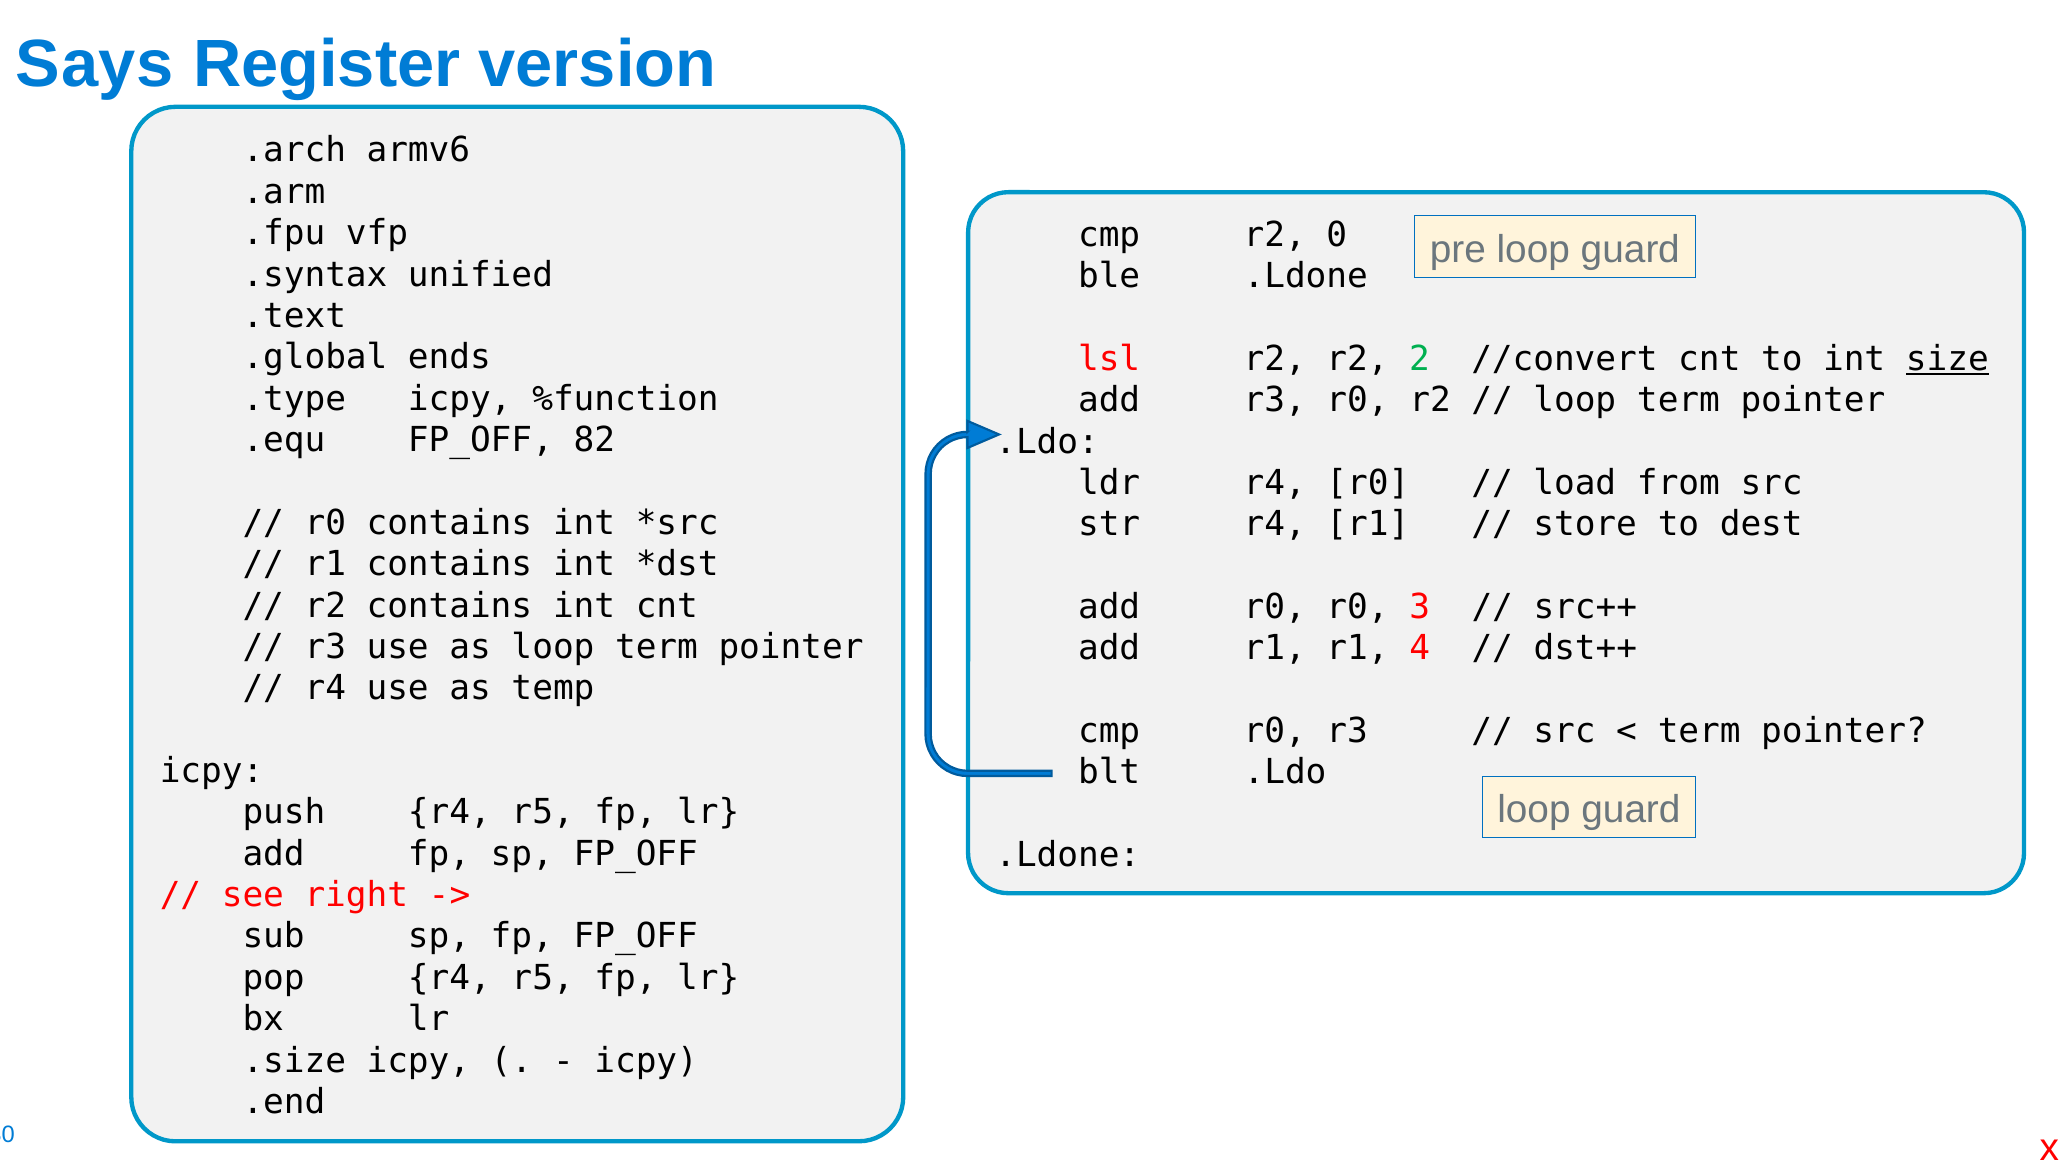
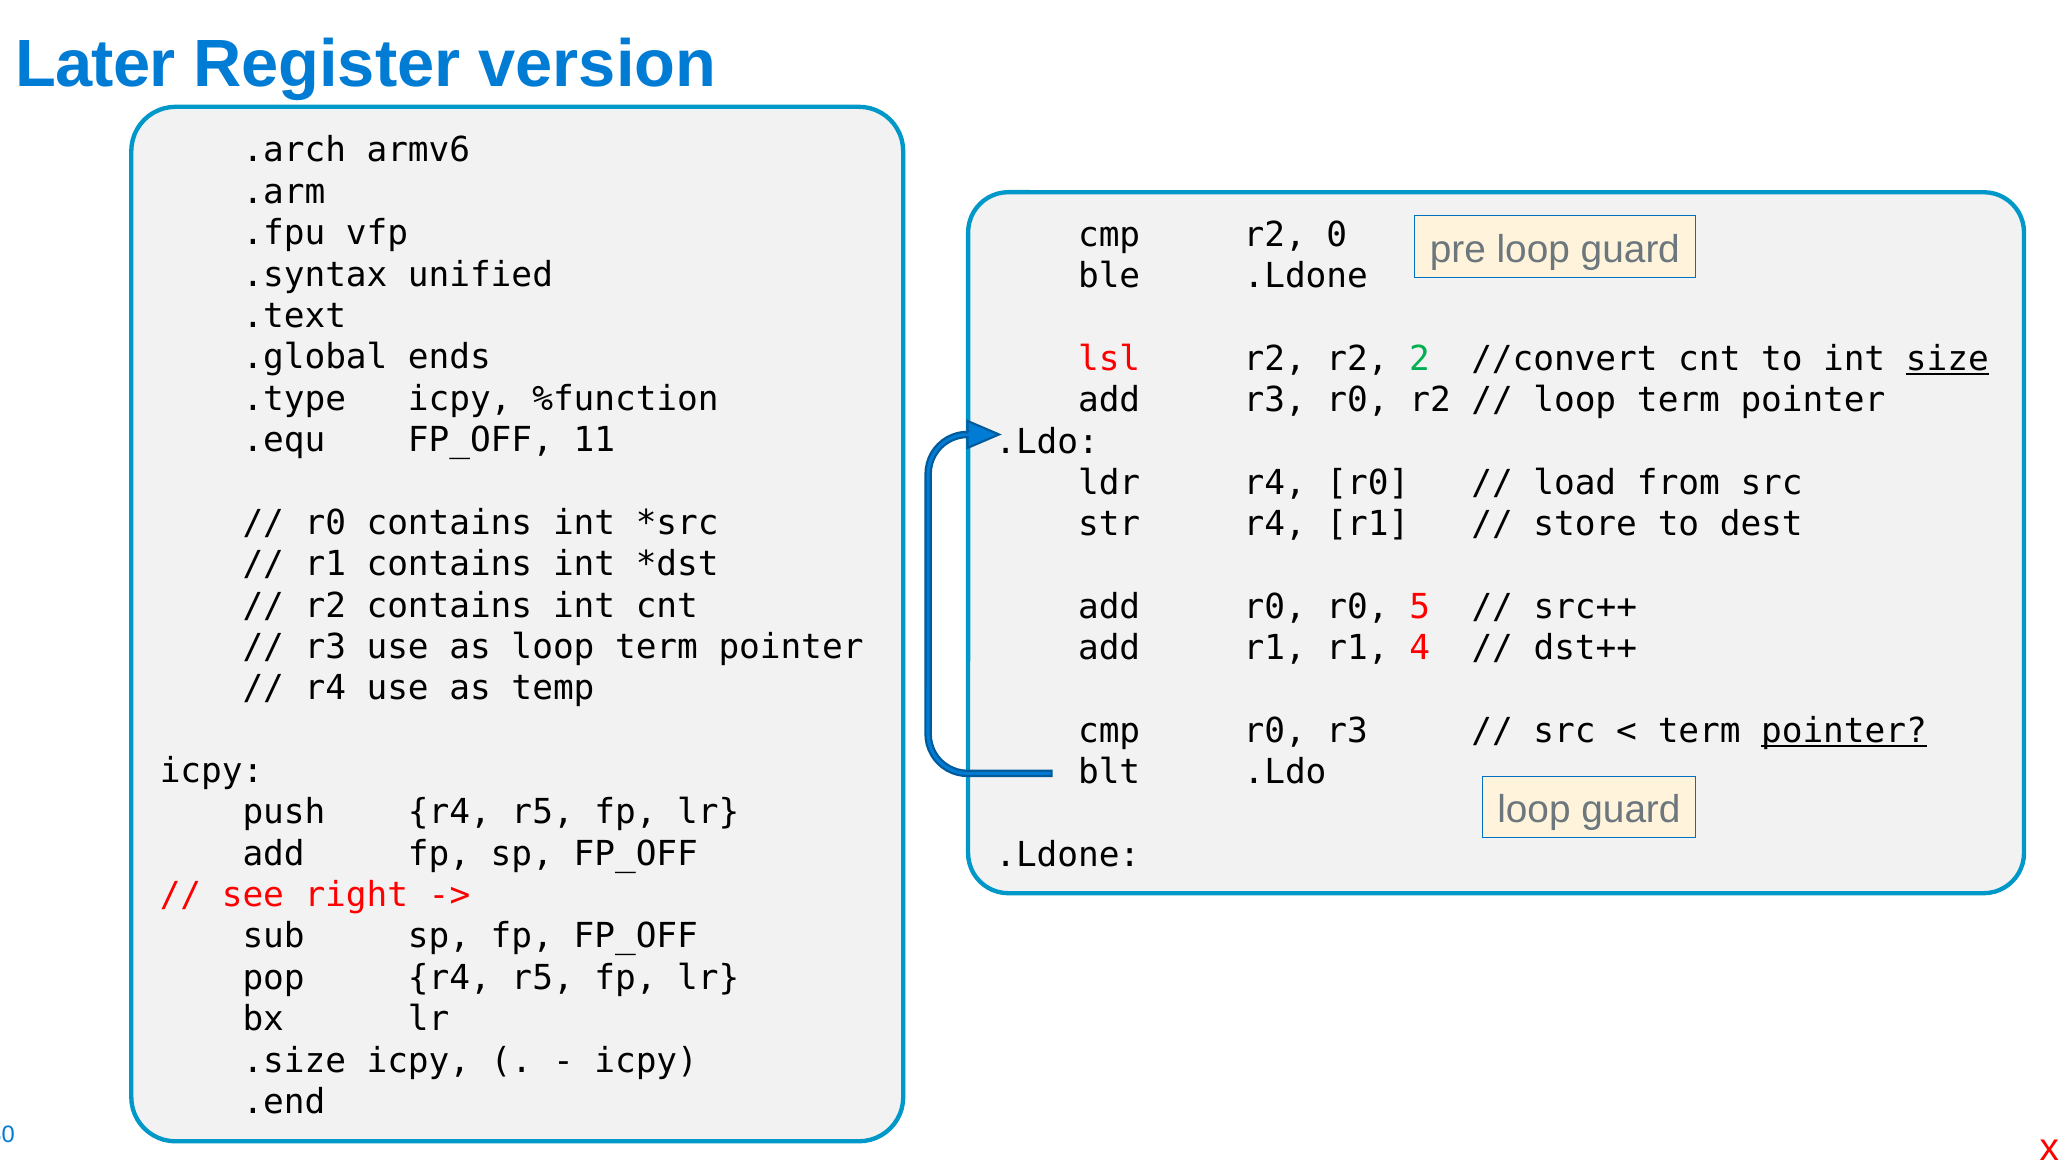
Says: Says -> Later (96, 64)
82: 82 -> 11 (594, 440)
3: 3 -> 5 (1420, 607)
pointer underline: none -> present (1844, 731)
